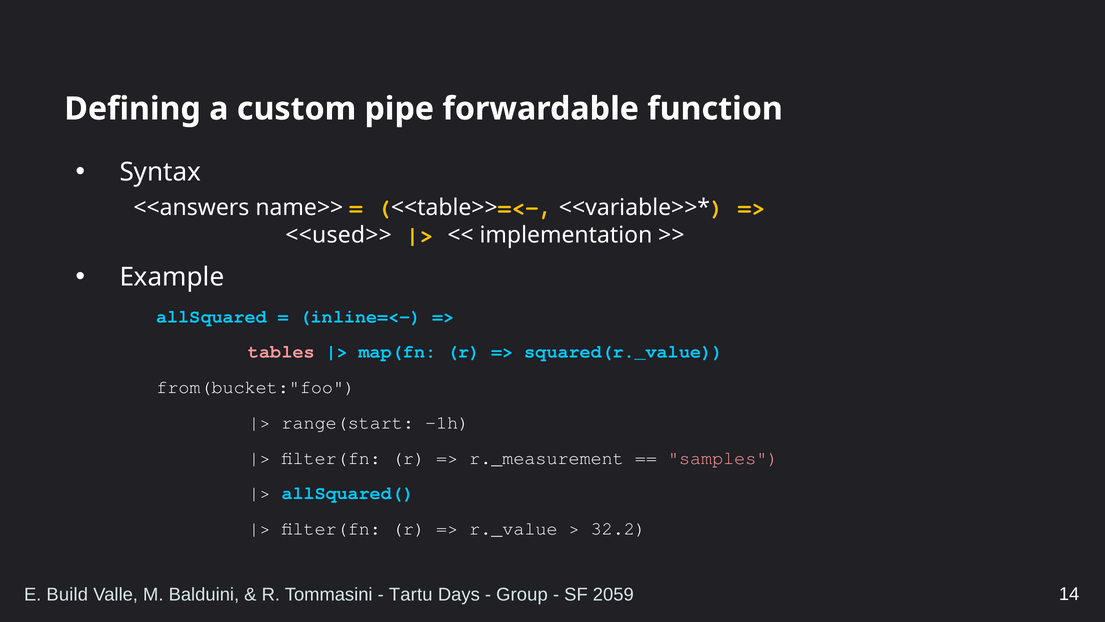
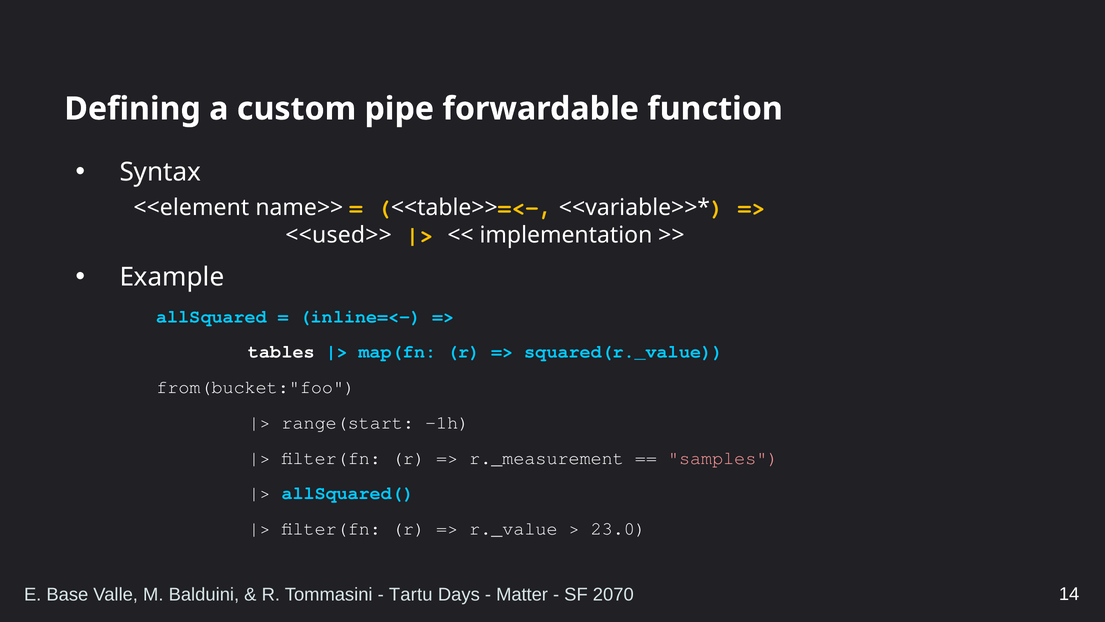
<<answers: <<answers -> <<element (191, 207)
tables colour: pink -> white (282, 352)
32.2: 32.2 -> 23.0 (618, 528)
Build: Build -> Base (67, 594)
Group: Group -> Matter (522, 594)
2059: 2059 -> 2070 (613, 594)
